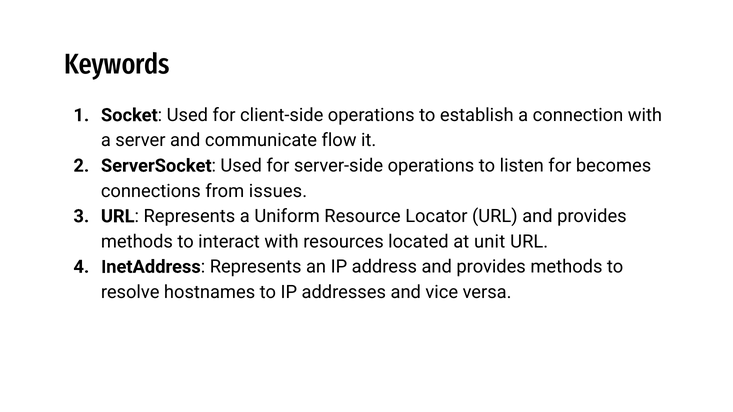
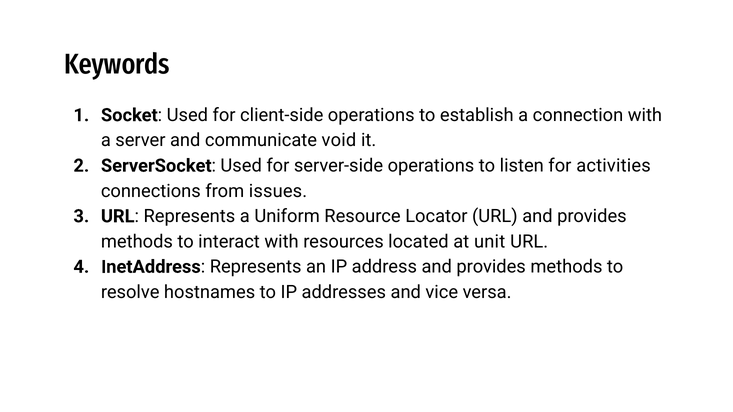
flow: flow -> void (339, 141)
becomes: becomes -> activities (614, 166)
